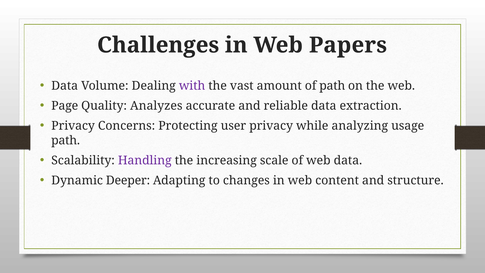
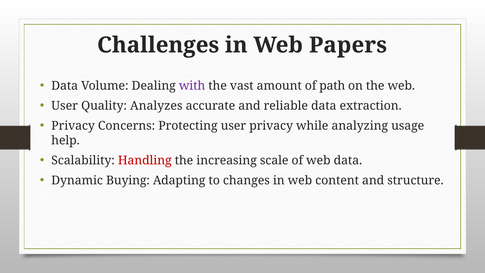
Page: Page -> User (65, 106)
path: path -> help (66, 140)
Handling colour: purple -> red (145, 160)
Deeper: Deeper -> Buying (128, 180)
